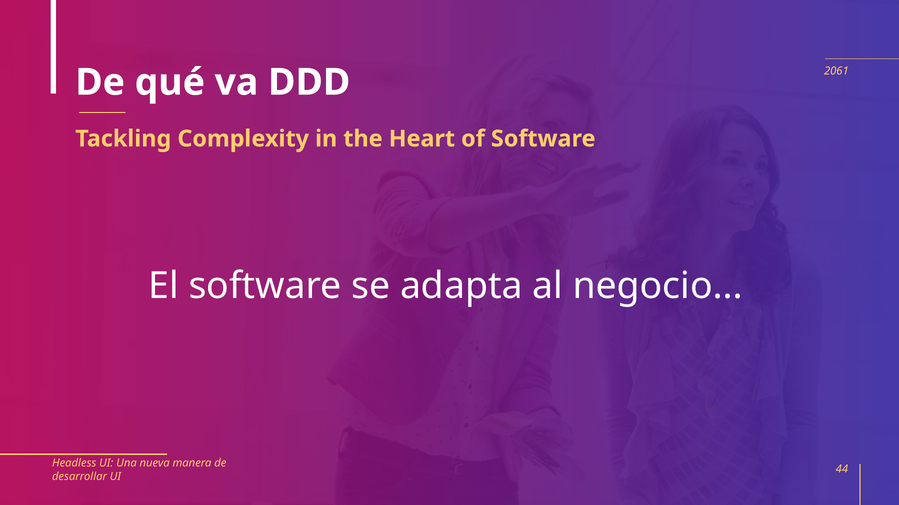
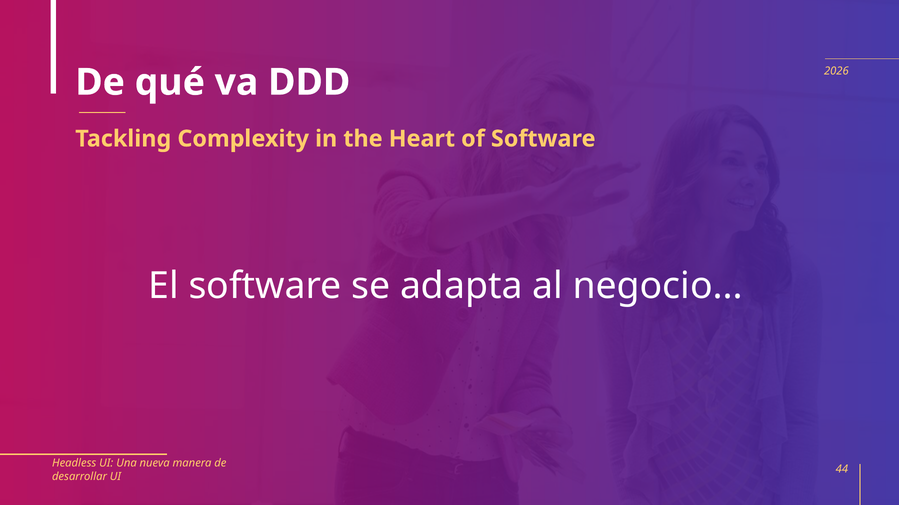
2061: 2061 -> 2026 (836, 71)
